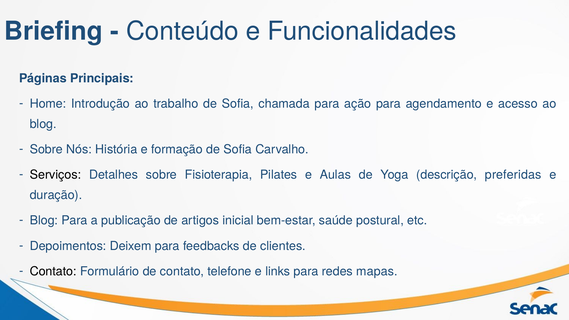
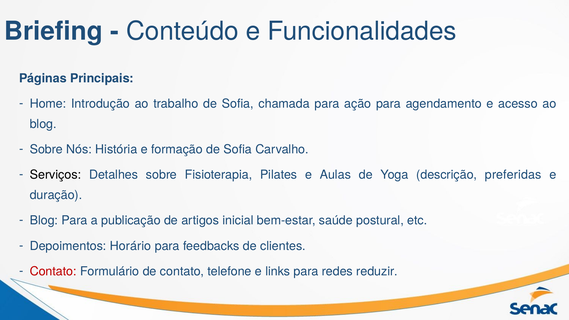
Deixem: Deixem -> Horário (130, 246)
Contato colour: black -> red (53, 272)
mapas: mapas -> reduzir (377, 272)
